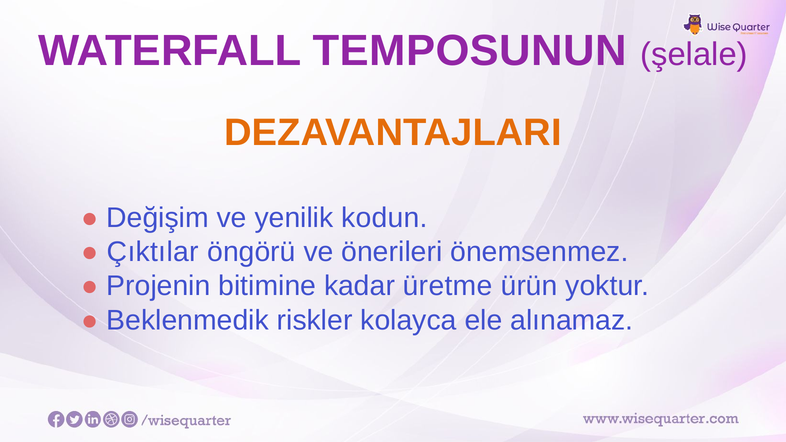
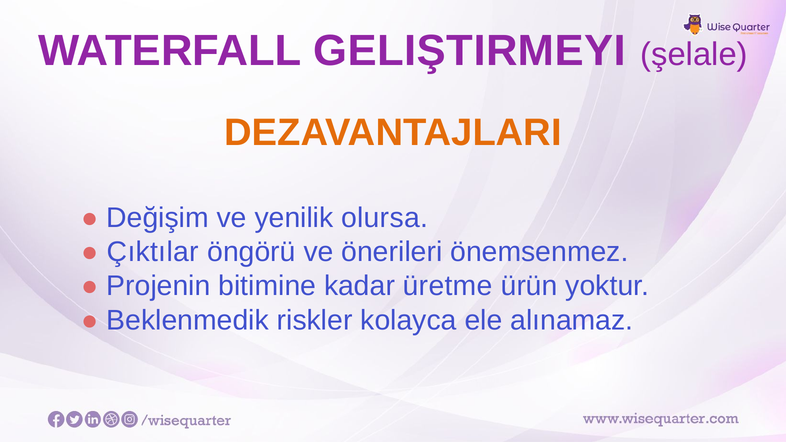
TEMPOSUNUN: TEMPOSUNUN -> GELIŞTIRMEYI (470, 51)
kodun: kodun -> olursa (385, 218)
